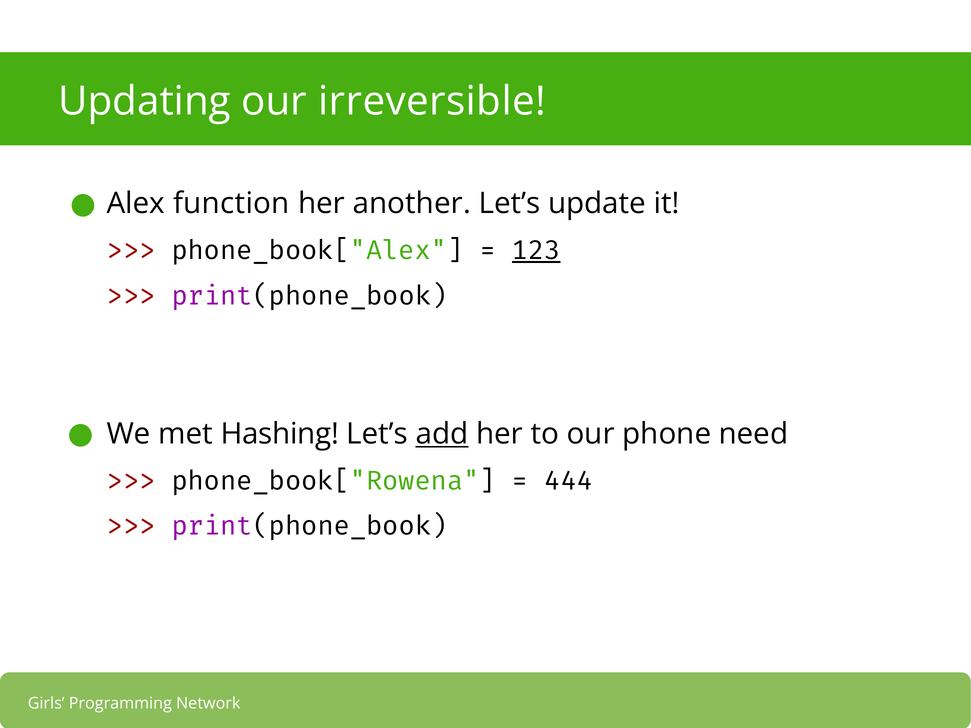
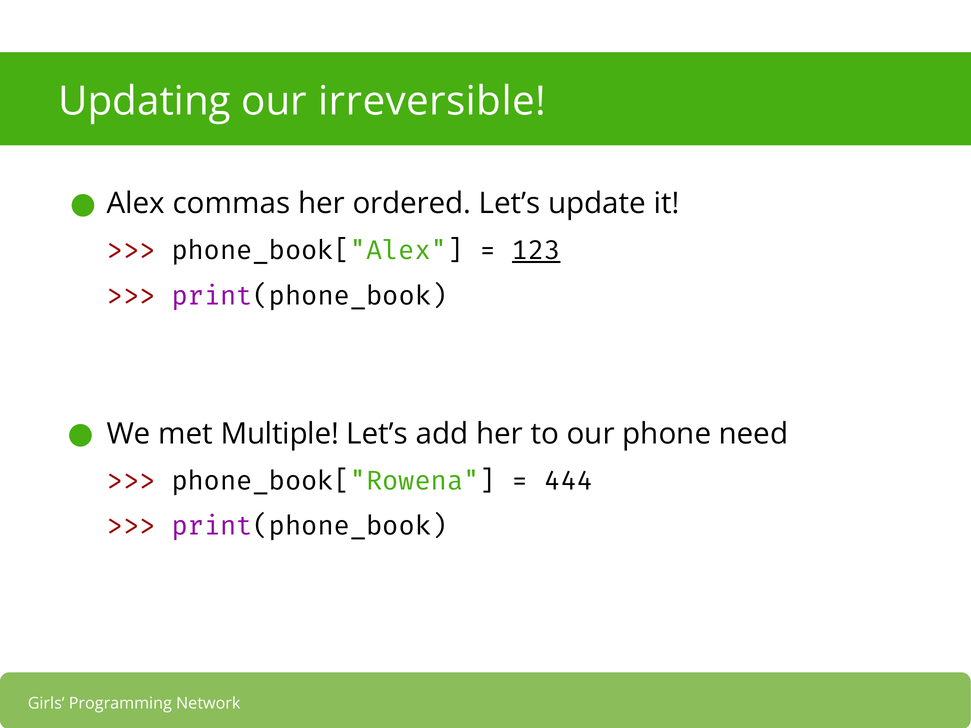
function: function -> commas (231, 204)
another: another -> ordered (412, 204)
Hashing: Hashing -> Multiple (280, 434)
add underline: present -> none (442, 434)
